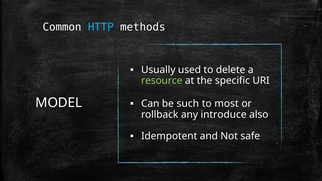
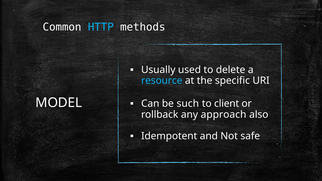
resource colour: light green -> light blue (162, 81)
most: most -> client (227, 104)
introduce: introduce -> approach (224, 115)
